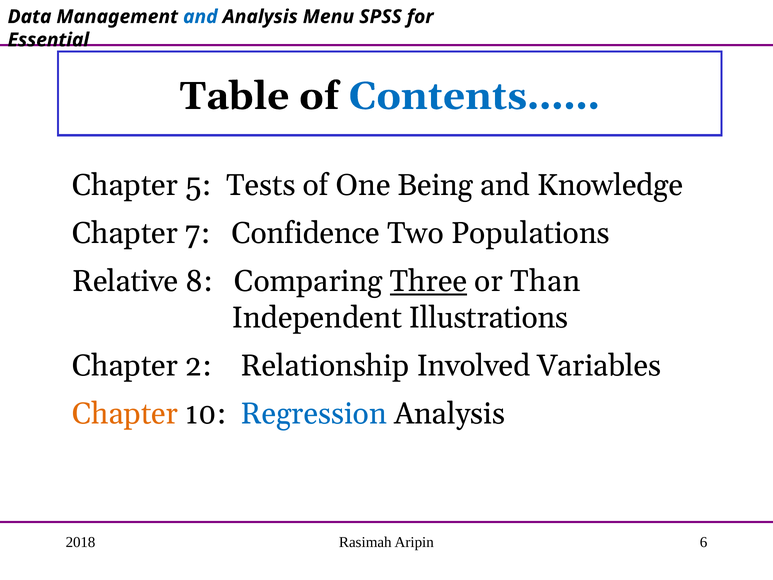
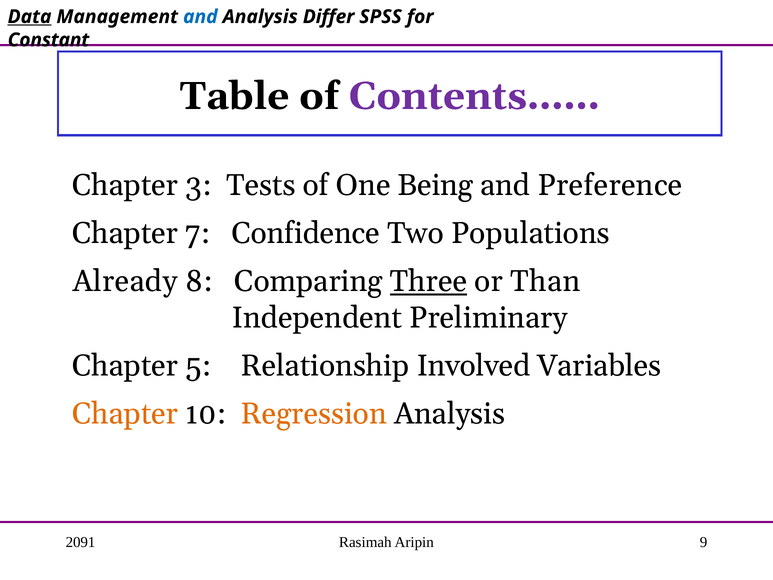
Data underline: none -> present (30, 17)
Menu: Menu -> Differ (329, 17)
Essential: Essential -> Constant (48, 40)
Contents…… colour: blue -> purple (474, 96)
5: 5 -> 3 (199, 185)
Knowledge: Knowledge -> Preference (610, 185)
Relative: Relative -> Already (125, 281)
Illustrations: Illustrations -> Preliminary (488, 317)
2: 2 -> 5 (198, 366)
Regression colour: blue -> orange (314, 414)
2018: 2018 -> 2091 (81, 542)
6: 6 -> 9 (704, 542)
